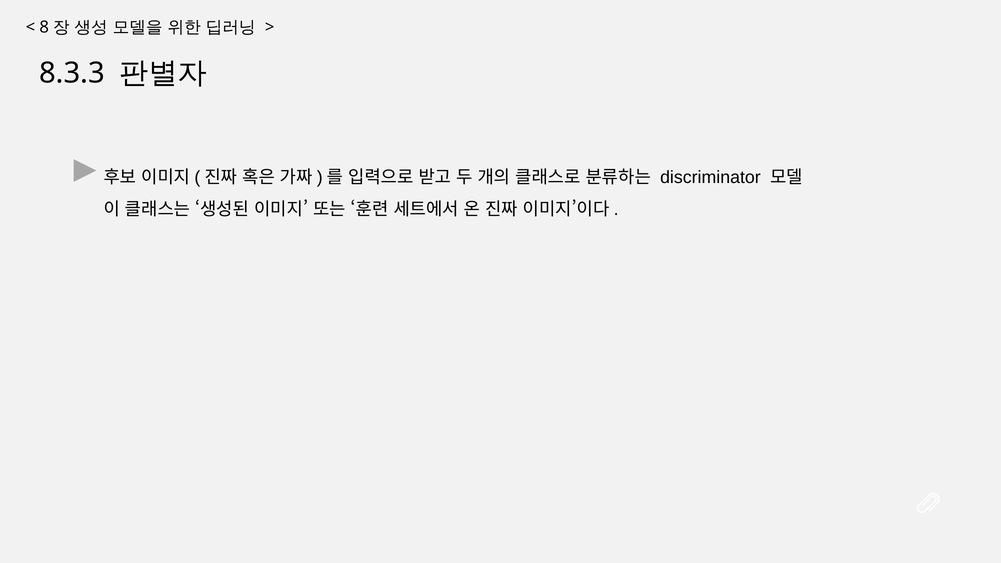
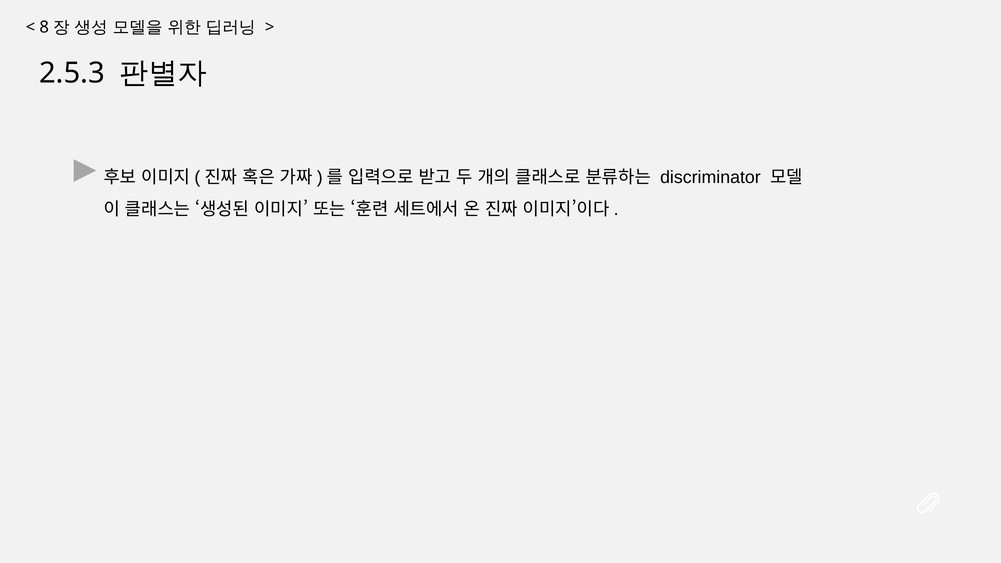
8.3.3: 8.3.3 -> 2.5.3 (72, 73)
